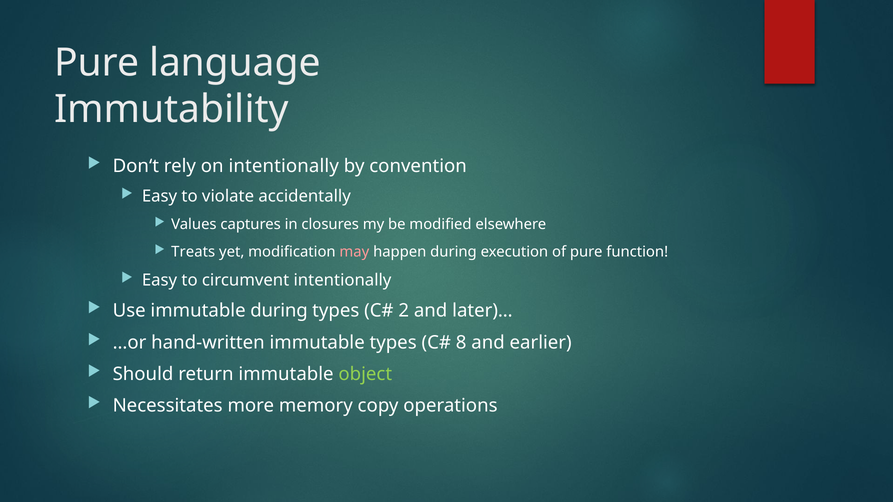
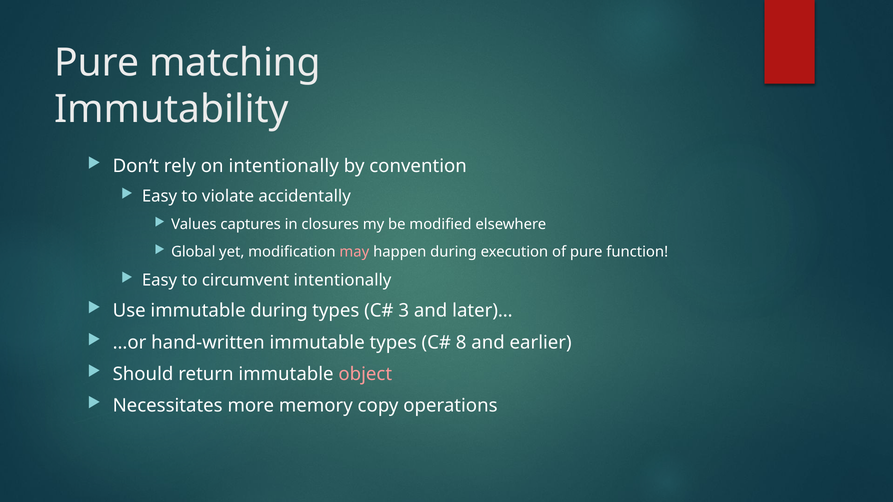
language: language -> matching (235, 63)
Treats: Treats -> Global (193, 252)
2: 2 -> 3 (404, 311)
object colour: light green -> pink (365, 374)
